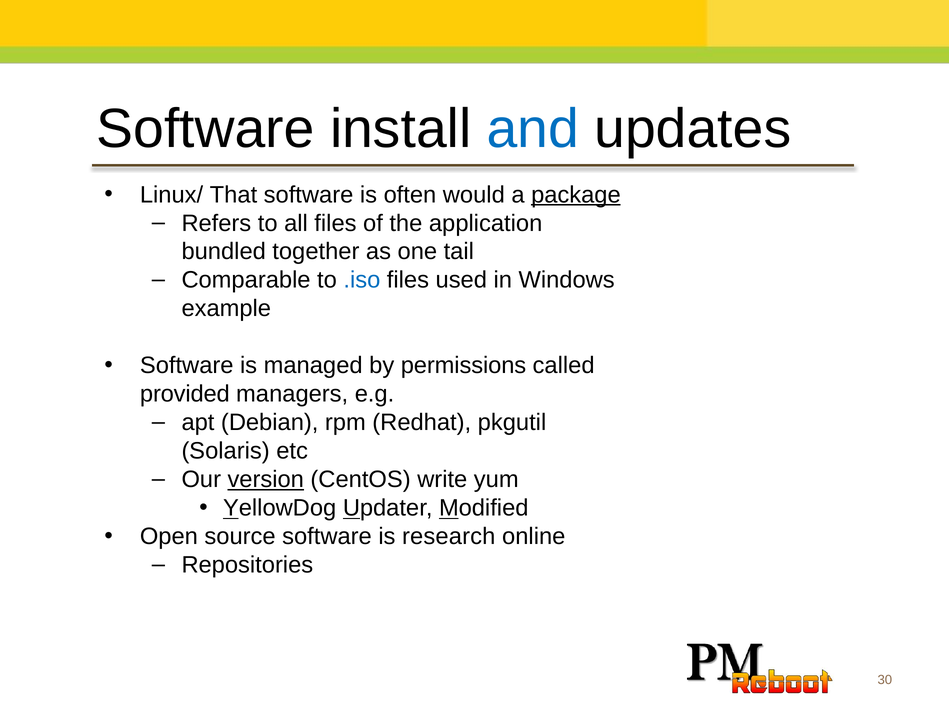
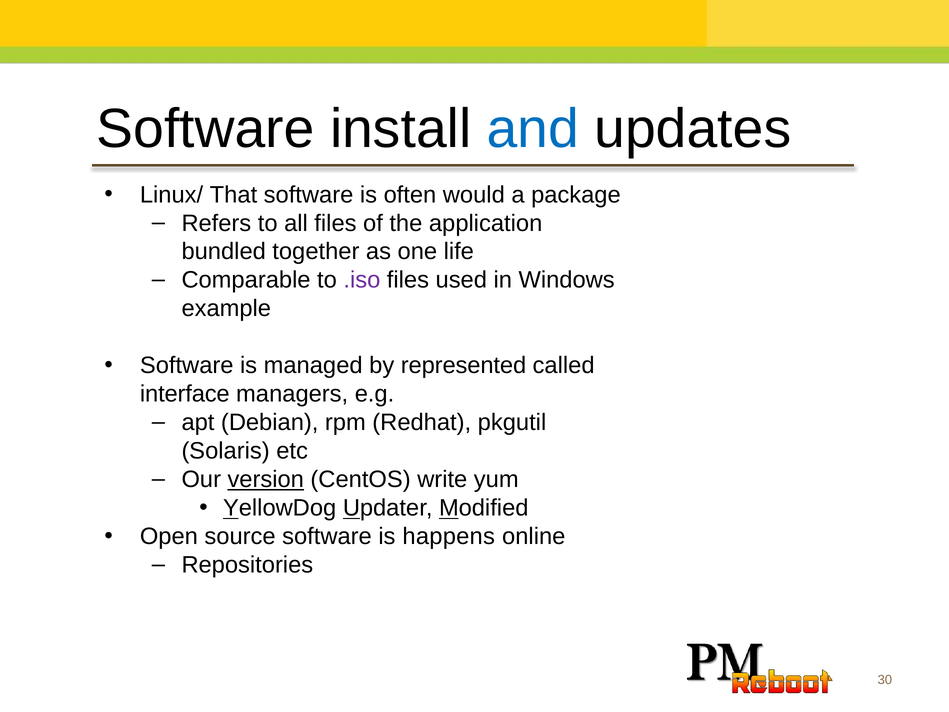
package underline: present -> none (576, 195)
tail: tail -> life (459, 252)
.iso colour: blue -> purple (362, 280)
permissions: permissions -> represented (463, 365)
provided: provided -> interface (185, 394)
research: research -> happens (449, 536)
